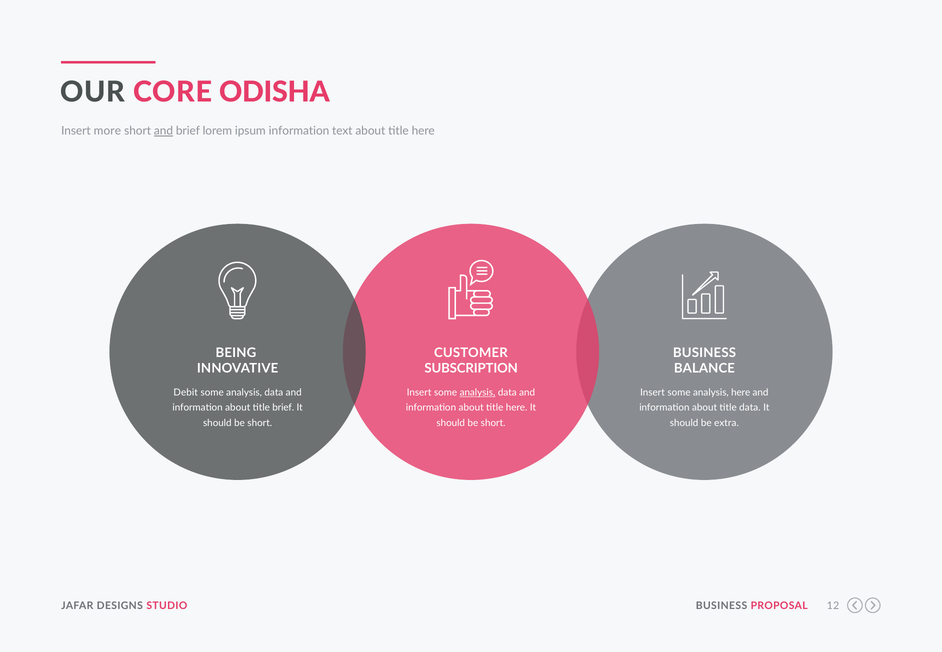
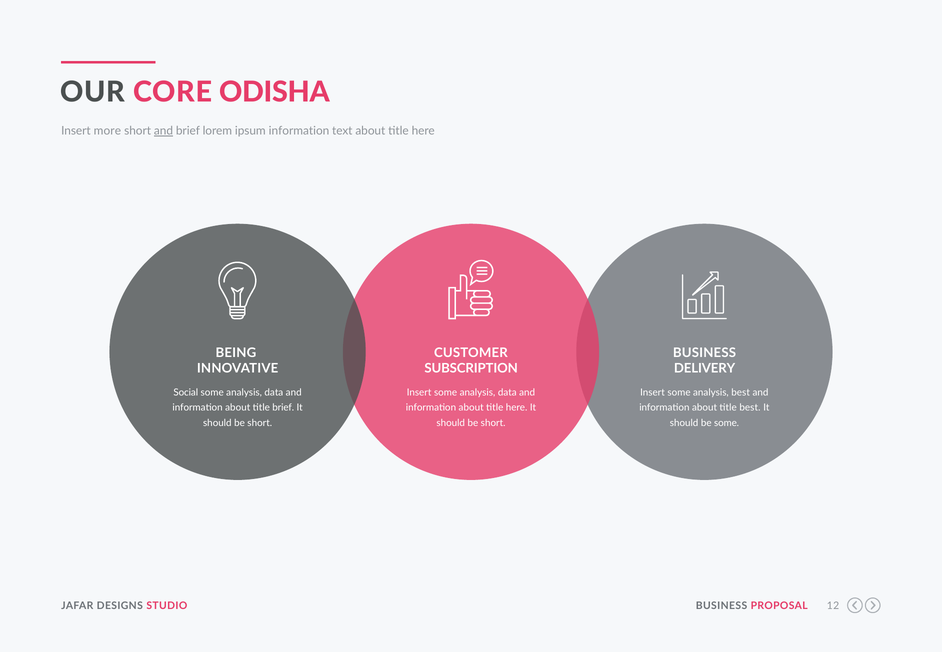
BALANCE: BALANCE -> DELIVERY (705, 369)
Debit: Debit -> Social (186, 392)
analysis underline: present -> none (477, 392)
analysis here: here -> best (741, 392)
title data: data -> best (750, 408)
be extra: extra -> some (727, 423)
